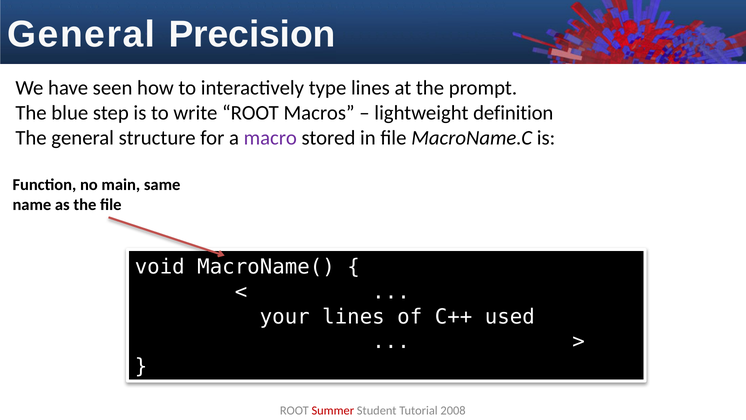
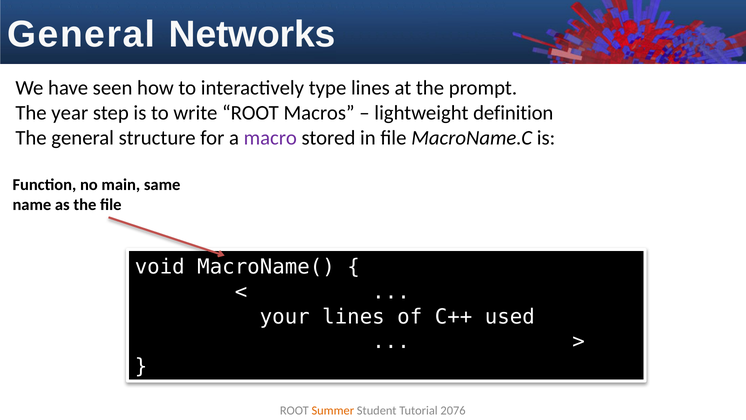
Precision: Precision -> Networks (252, 34)
blue: blue -> year (70, 113)
Summer colour: red -> orange (333, 410)
2008: 2008 -> 2076 (453, 410)
